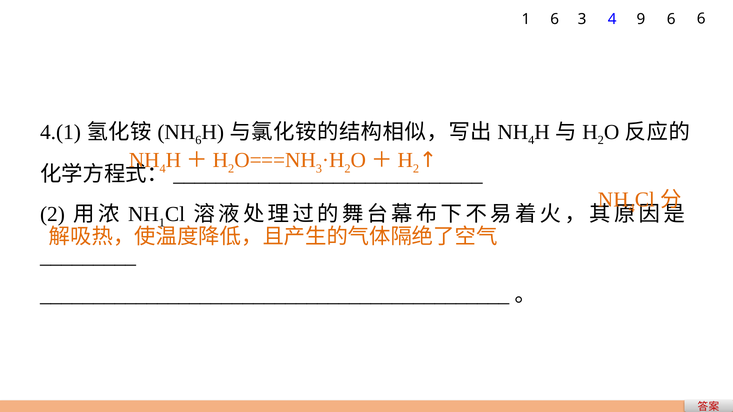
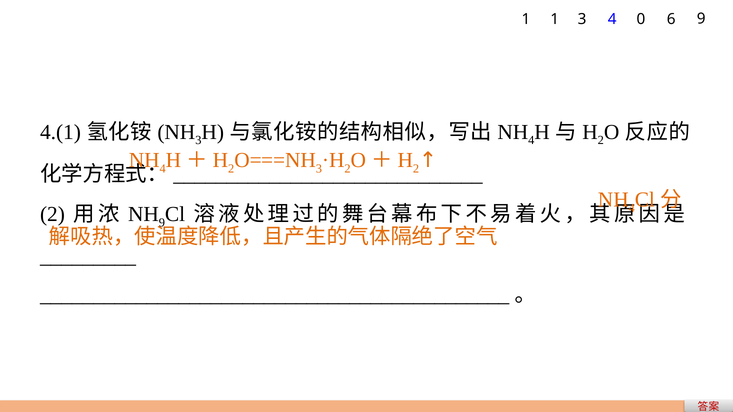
1 6: 6 -> 1 (555, 19)
9: 9 -> 0 (641, 19)
6 6: 6 -> 9 (701, 19)
6: 6 -> 3 (198, 141)
1: 1 -> 9 (162, 223)
